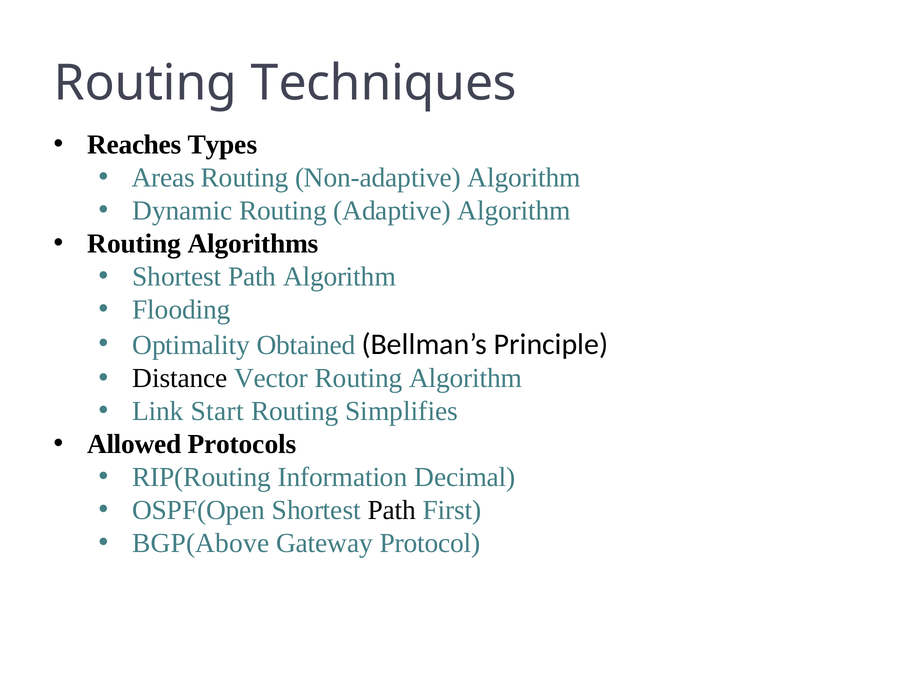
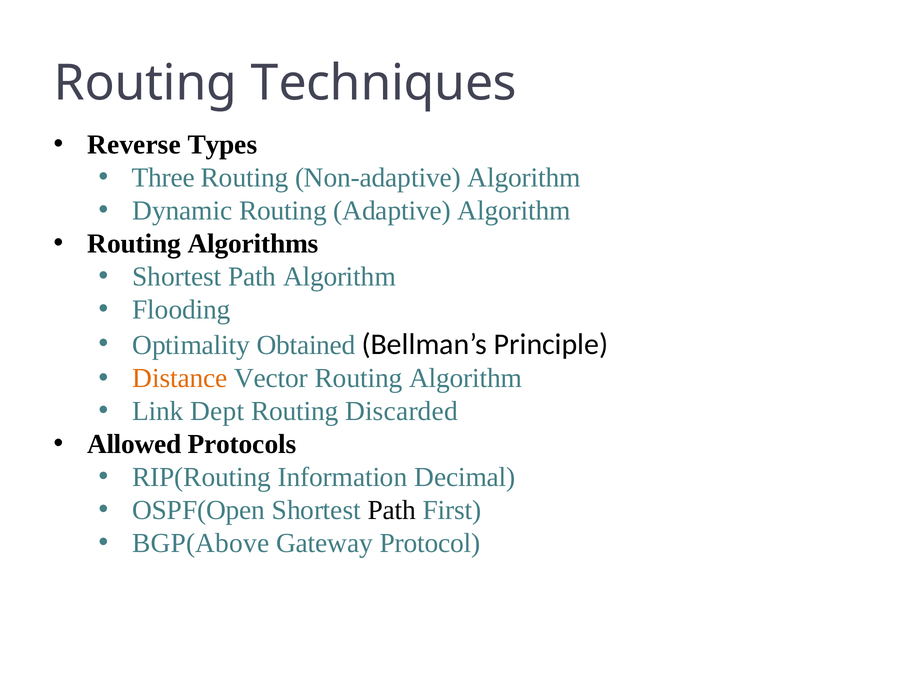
Reaches: Reaches -> Reverse (134, 144)
Areas: Areas -> Three (163, 177)
Distance colour: black -> orange (180, 378)
Start: Start -> Dept (217, 411)
Simplifies: Simplifies -> Discarded (402, 411)
